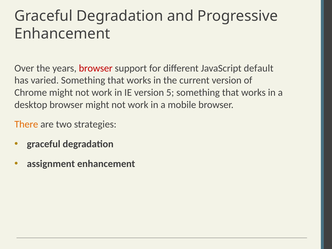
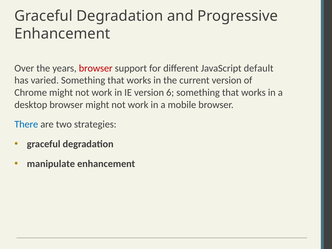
5: 5 -> 6 (170, 93)
There colour: orange -> blue (26, 124)
assignment: assignment -> manipulate (51, 164)
